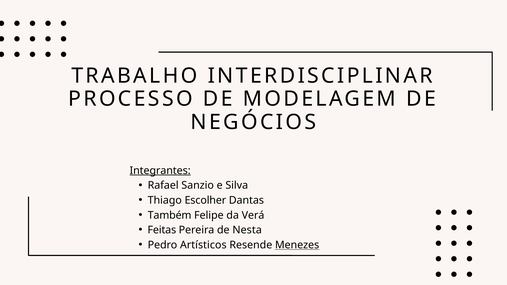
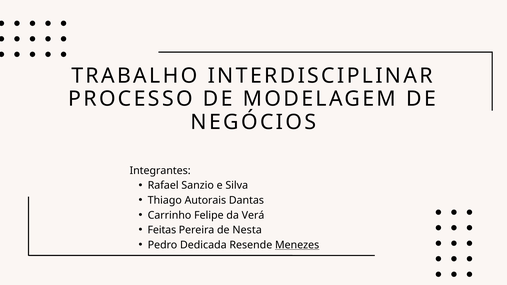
Integrantes underline: present -> none (160, 171)
Escolher: Escolher -> Autorais (205, 200)
Também: Também -> Carrinho (170, 215)
Artísticos: Artísticos -> Dedicada (203, 245)
